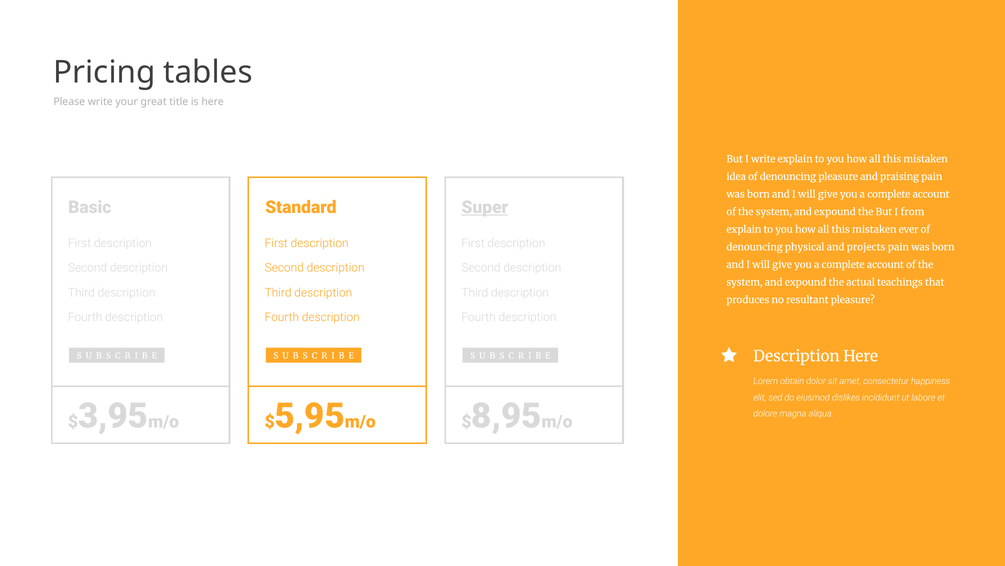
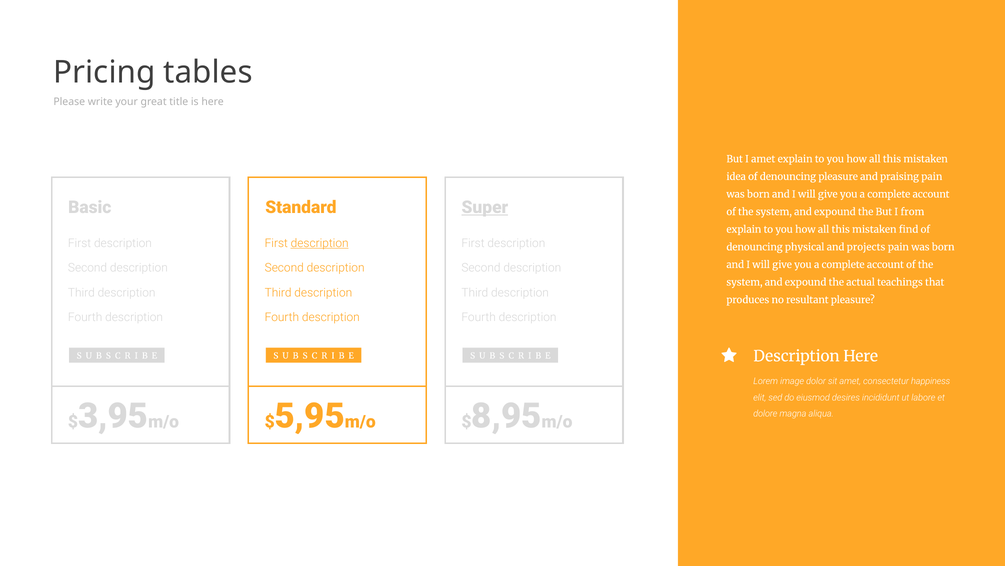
I write: write -> amet (763, 159)
ever: ever -> find (909, 229)
description underline: none -> present (320, 243)
obtain: obtain -> image (792, 381)
dislikes: dislikes -> desires (846, 397)
